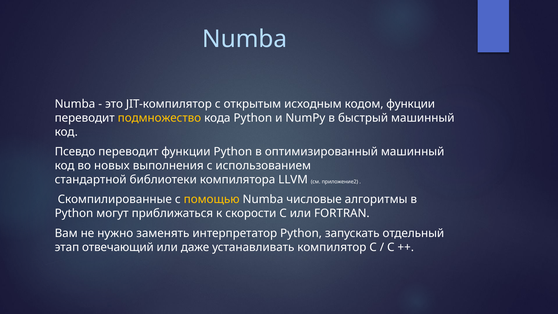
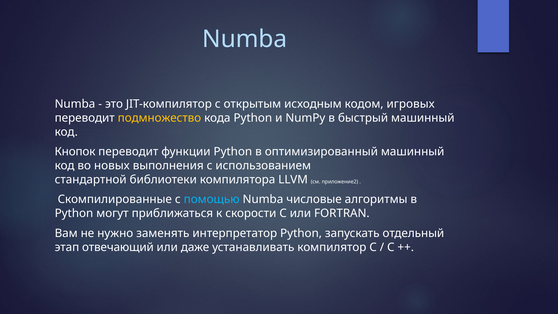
кодом функции: функции -> игровых (411, 104)
Псевдо: Псевдо -> Кнопок (75, 152)
помощью colour: yellow -> light blue (212, 199)
